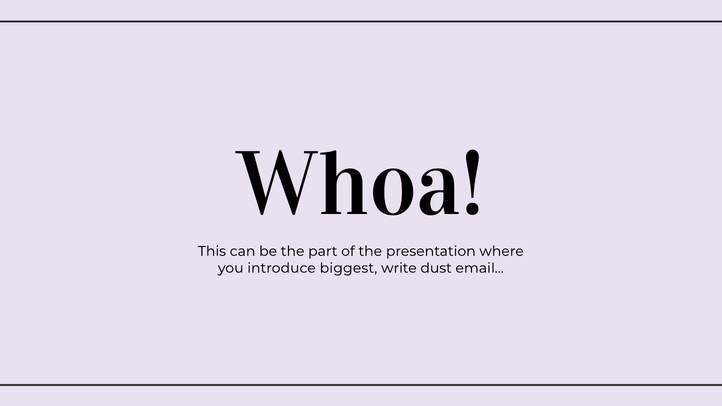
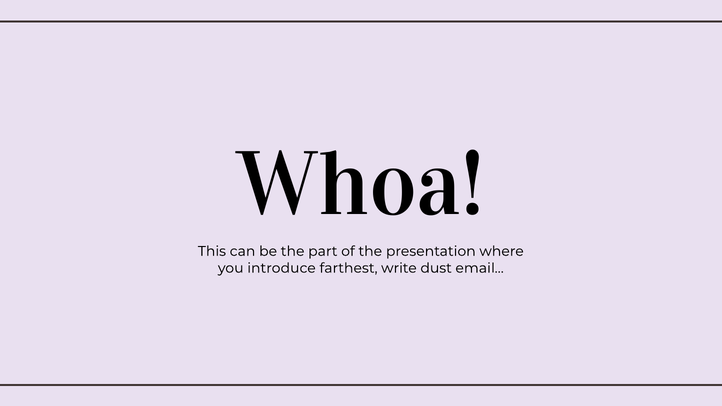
biggest: biggest -> farthest (349, 268)
